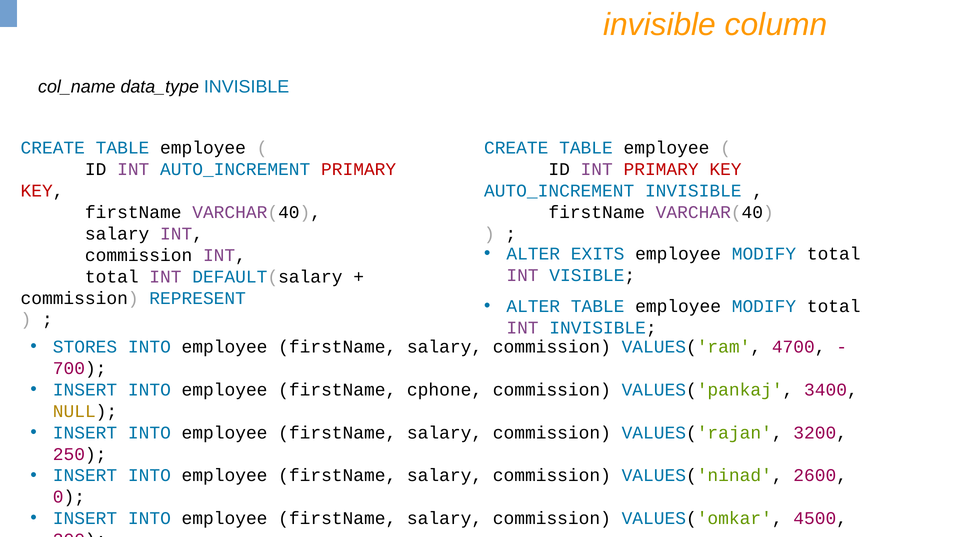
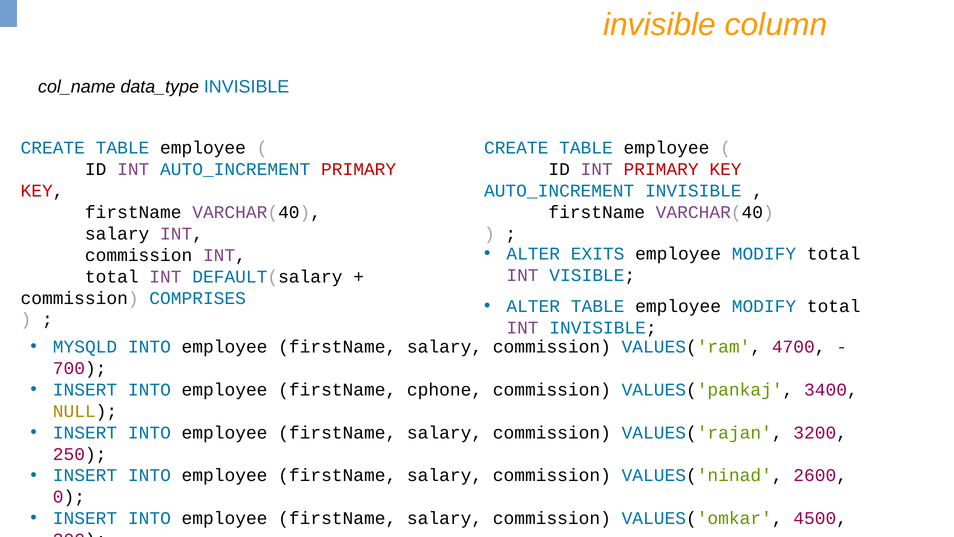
REPRESENT: REPRESENT -> COMPRISES (198, 298)
STORES: STORES -> MYSQLD (85, 346)
